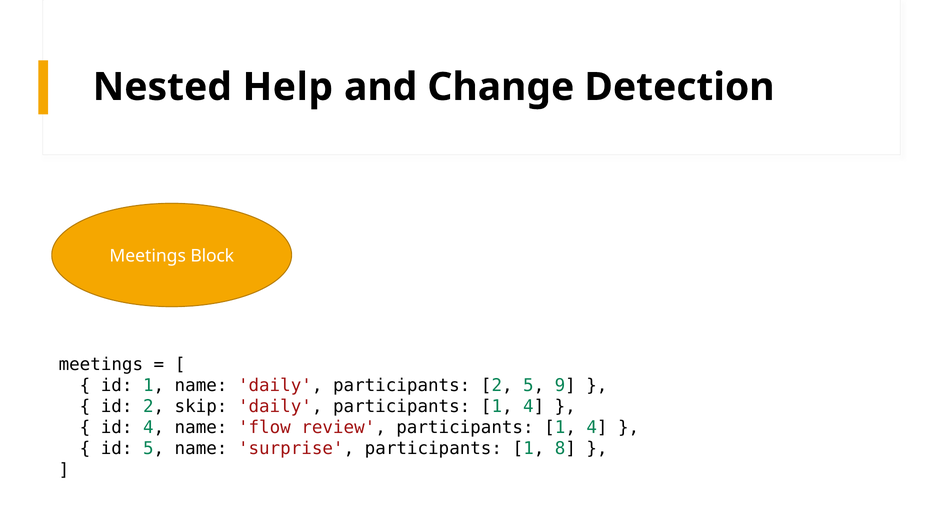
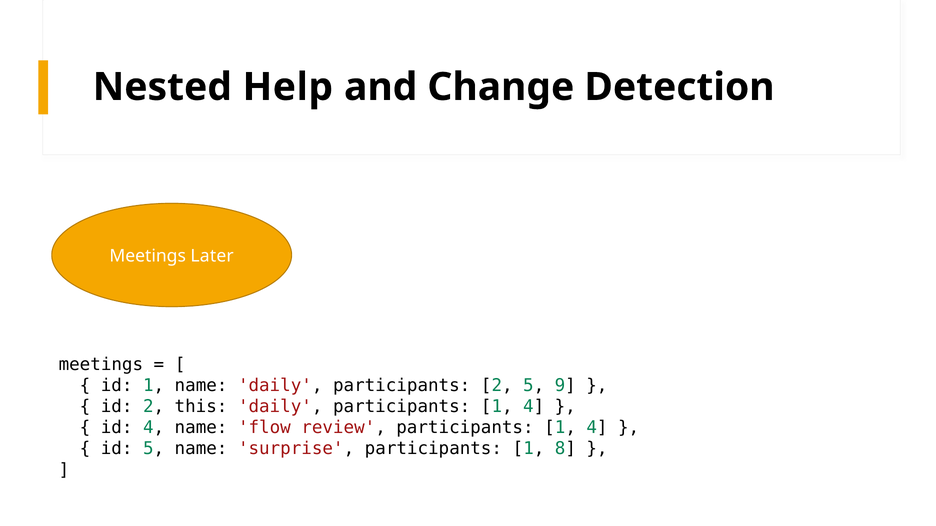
Block: Block -> Later (212, 256)
skip: skip -> this (201, 407)
